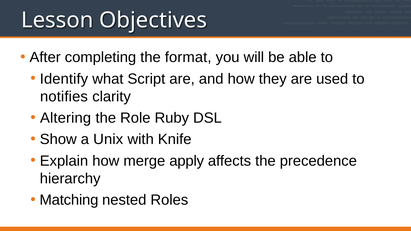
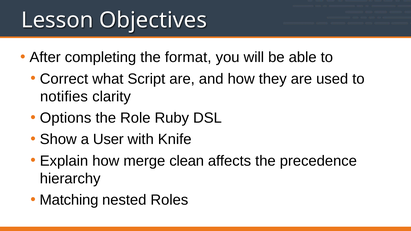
Identify: Identify -> Correct (64, 79)
Altering: Altering -> Options (66, 118)
Unix: Unix -> User (108, 140)
apply: apply -> clean (187, 161)
